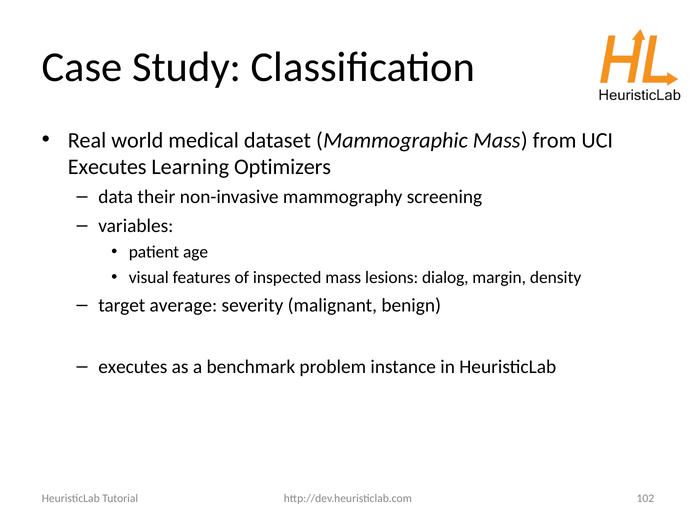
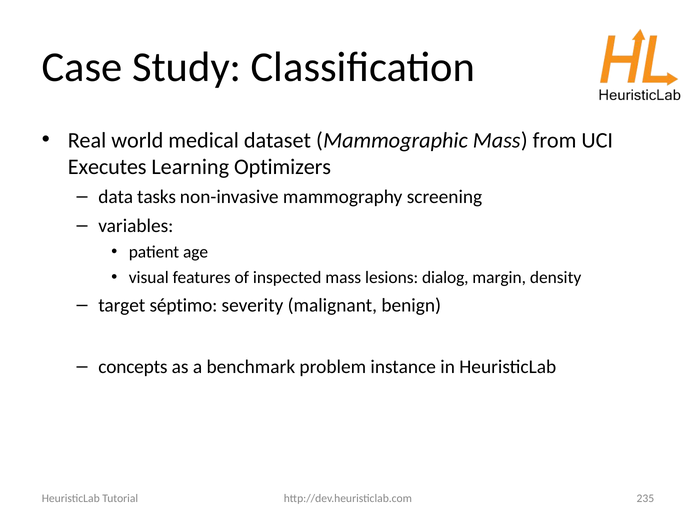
their: their -> tasks (157, 197)
average: average -> séptimo (183, 305)
executes: executes -> concepts (133, 367)
102: 102 -> 235 (645, 498)
